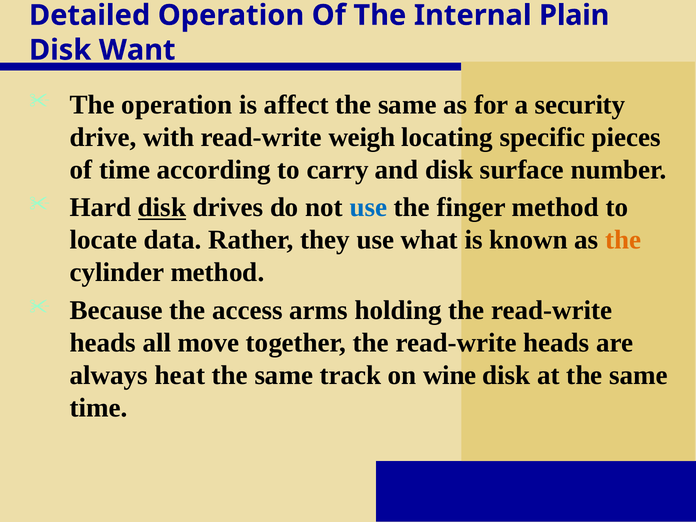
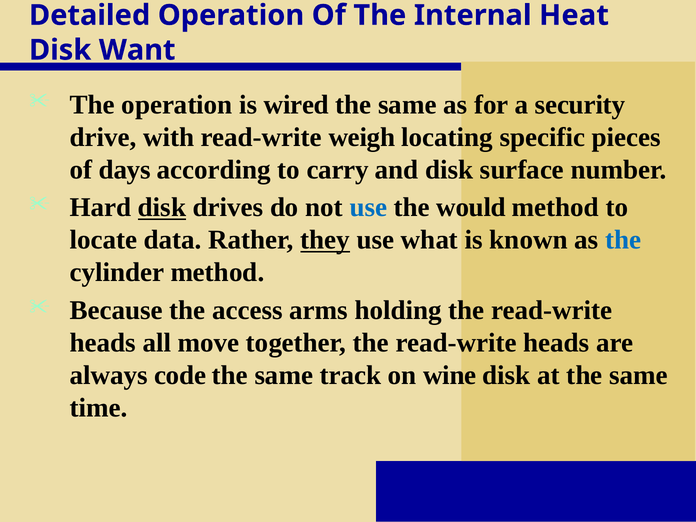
Plain: Plain -> Heat (574, 15)
affect: affect -> wired (296, 105)
of time: time -> days (125, 170)
finger: finger -> would (471, 208)
they underline: none -> present (325, 240)
the colour: orange -> blue (623, 240)
heat: heat -> code (180, 375)
